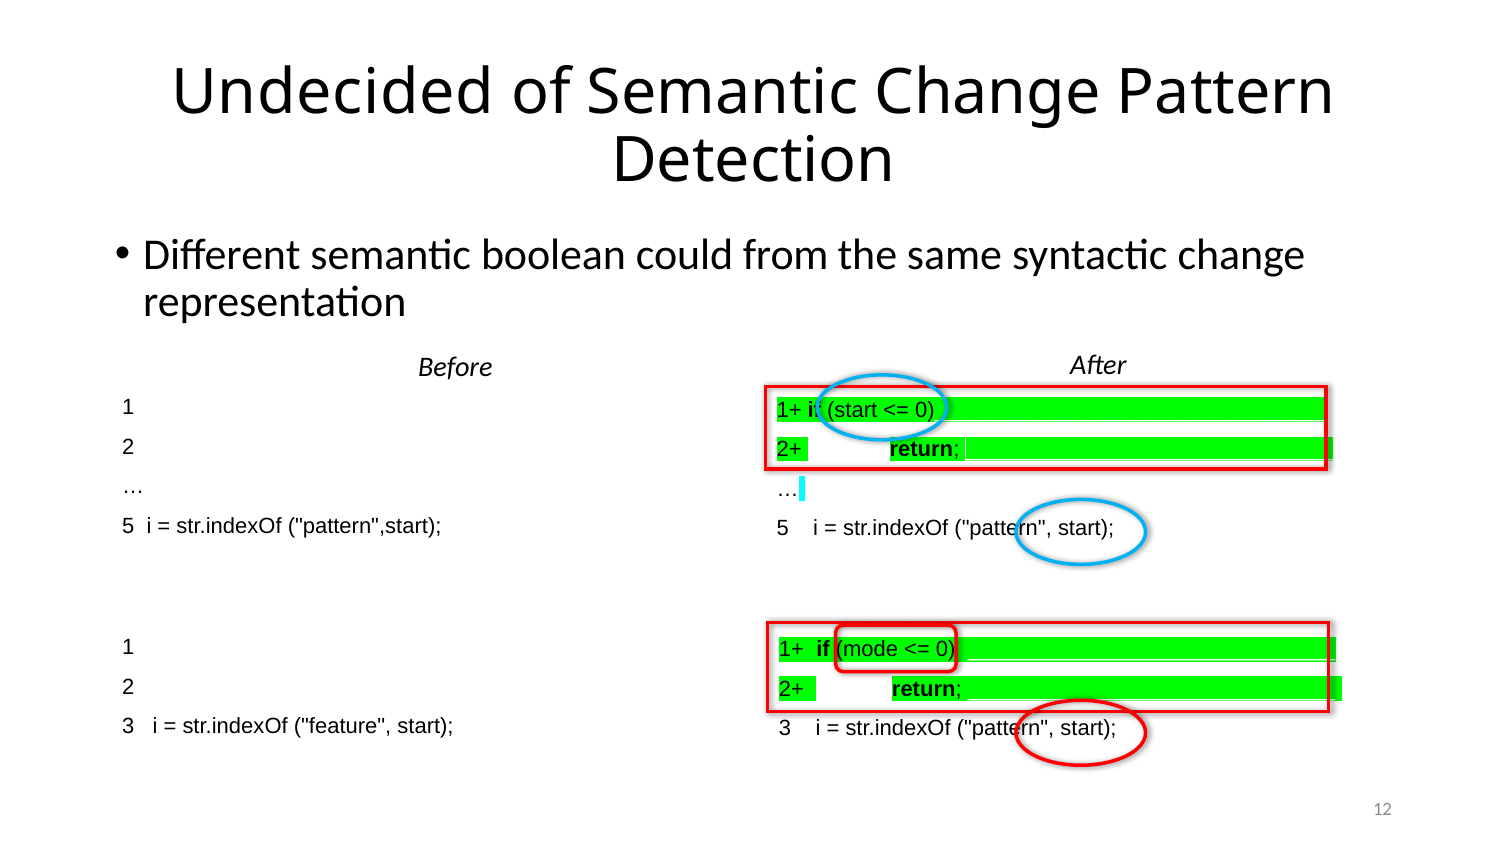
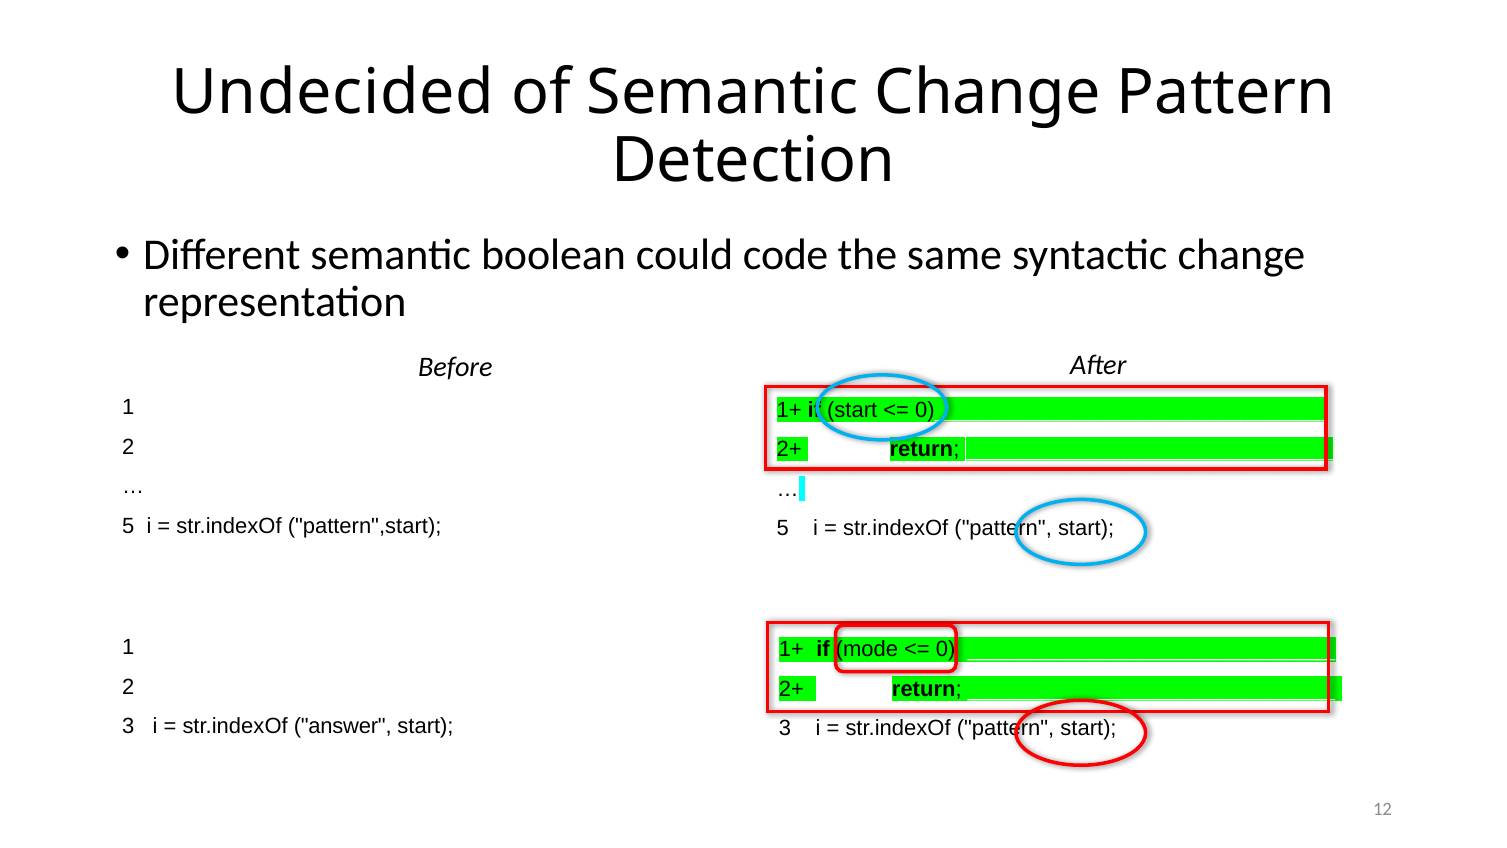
from: from -> code (786, 255)
feature: feature -> answer (343, 726)
